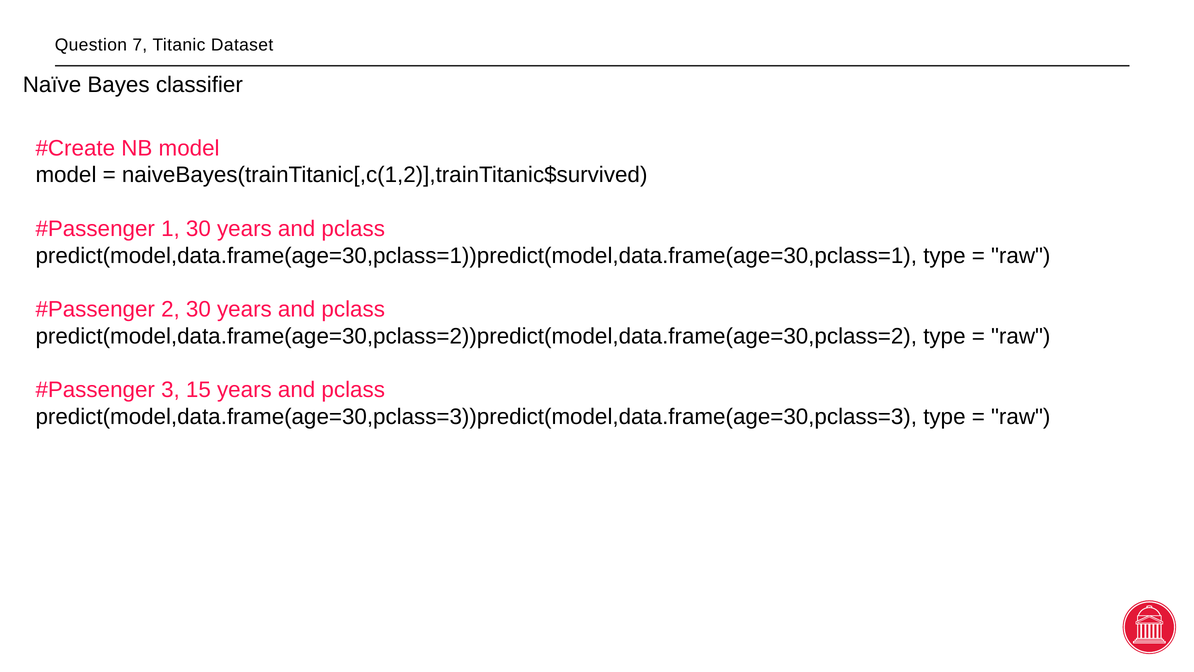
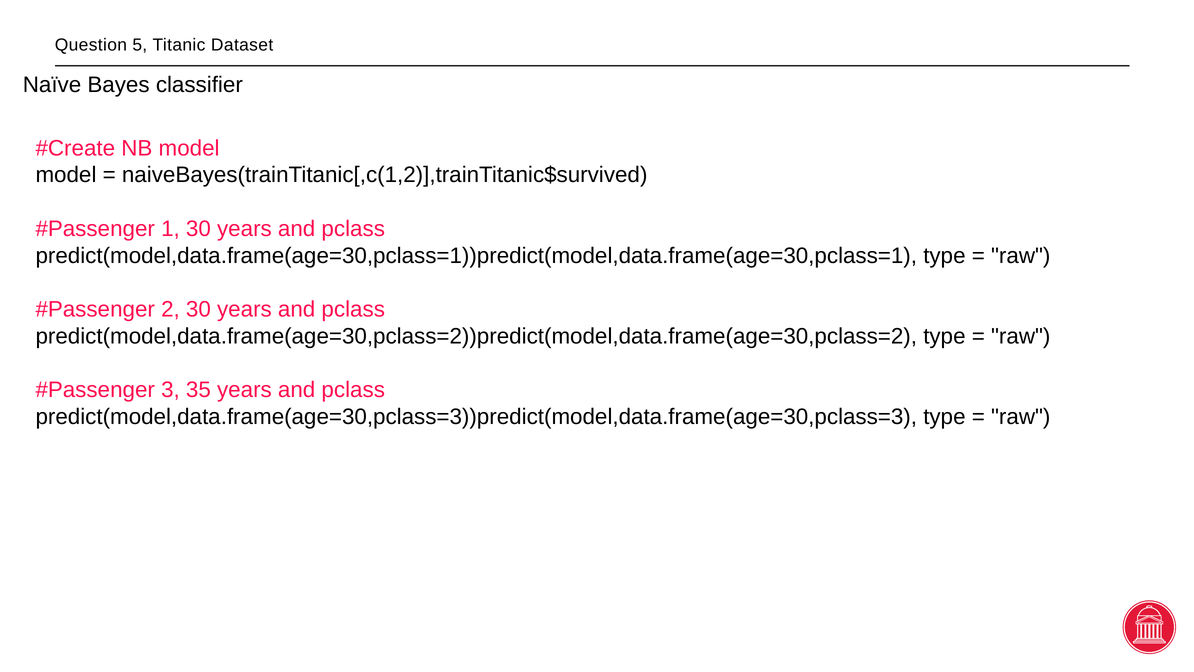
7: 7 -> 5 (140, 45)
15: 15 -> 35 (198, 390)
